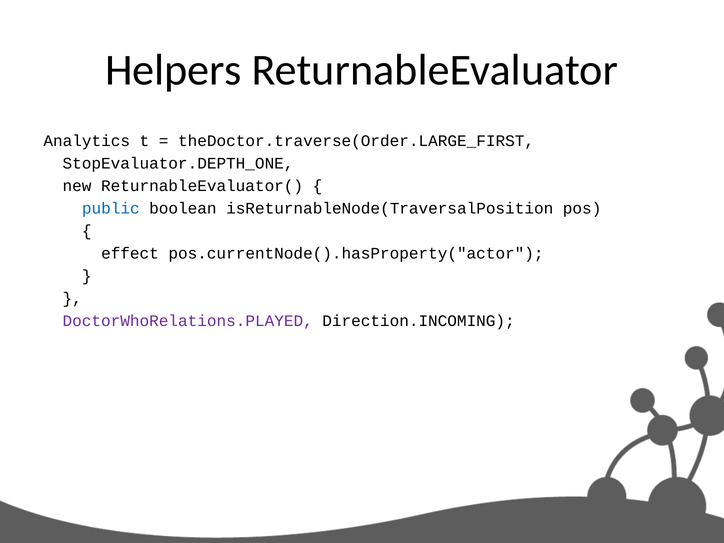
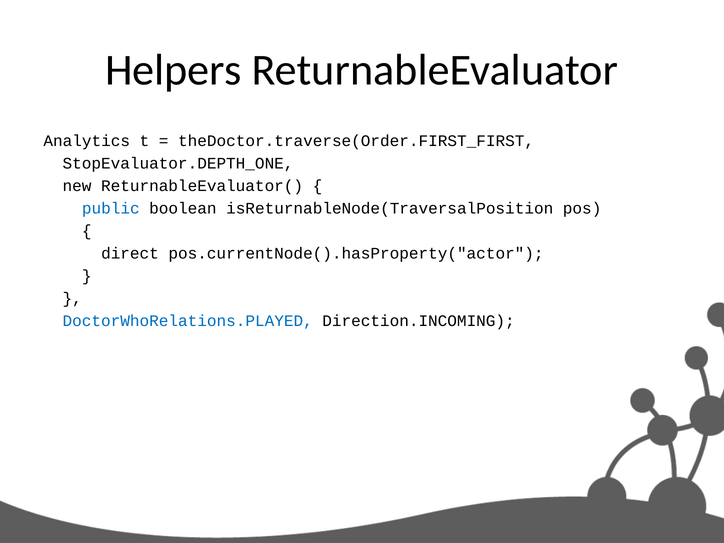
theDoctor.traverse(Order.LARGE_FIRST: theDoctor.traverse(Order.LARGE_FIRST -> theDoctor.traverse(Order.FIRST_FIRST (356, 141)
effect: effect -> direct (130, 254)
DoctorWhoRelations.PLAYED colour: purple -> blue (188, 321)
